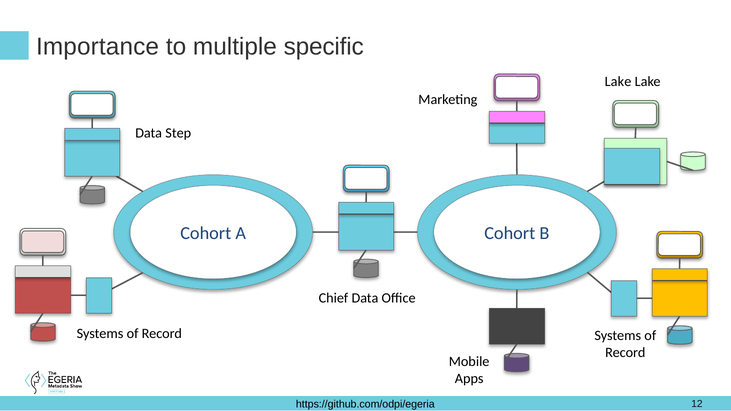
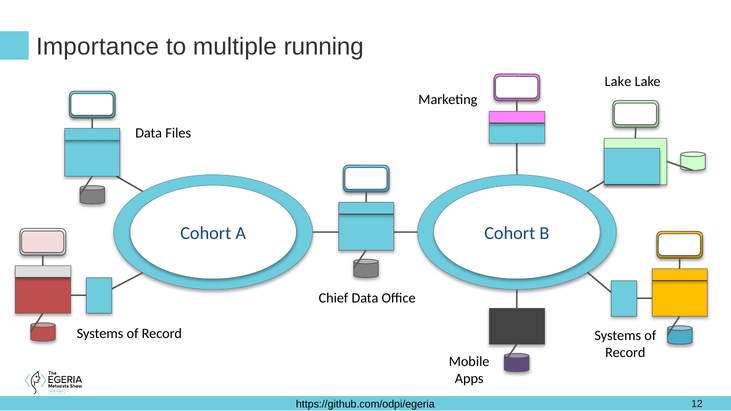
specific: specific -> running (324, 47)
Step: Step -> Files (178, 133)
